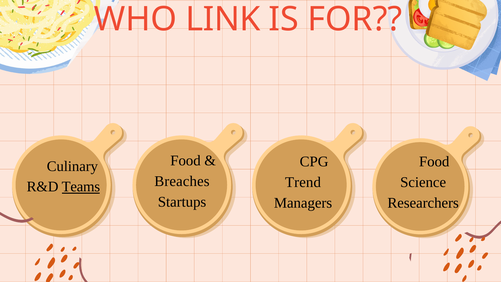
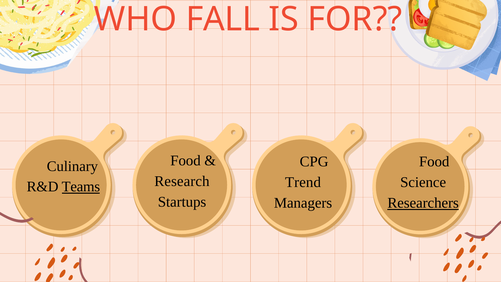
LINK: LINK -> FALL (223, 19)
Breaches: Breaches -> Research (182, 181)
Researchers underline: none -> present (423, 203)
